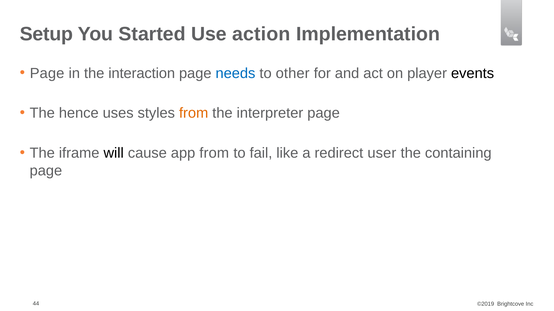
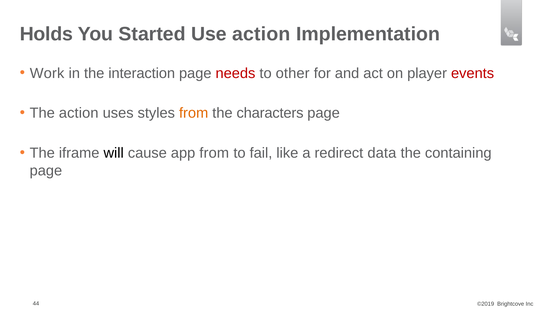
Setup: Setup -> Holds (46, 34)
Page: Page -> Work (47, 73)
needs colour: blue -> red (235, 73)
events colour: black -> red (473, 73)
The hence: hence -> action (79, 113)
interpreter: interpreter -> characters (270, 113)
user: user -> data (382, 153)
